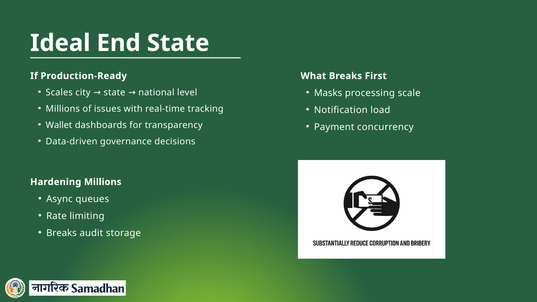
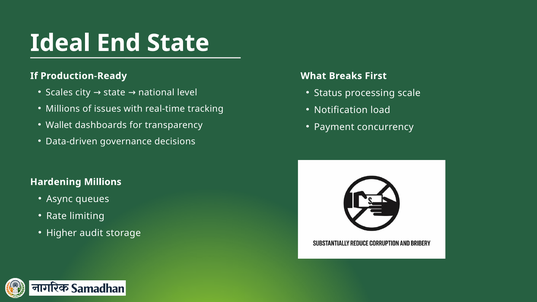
Masks: Masks -> Status (328, 93)
Breaks: Breaks -> Higher (62, 233)
